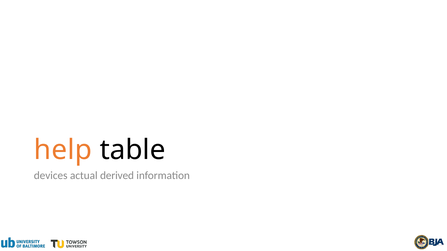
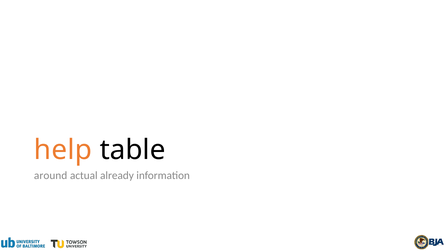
devices: devices -> around (51, 176)
derived: derived -> already (117, 176)
